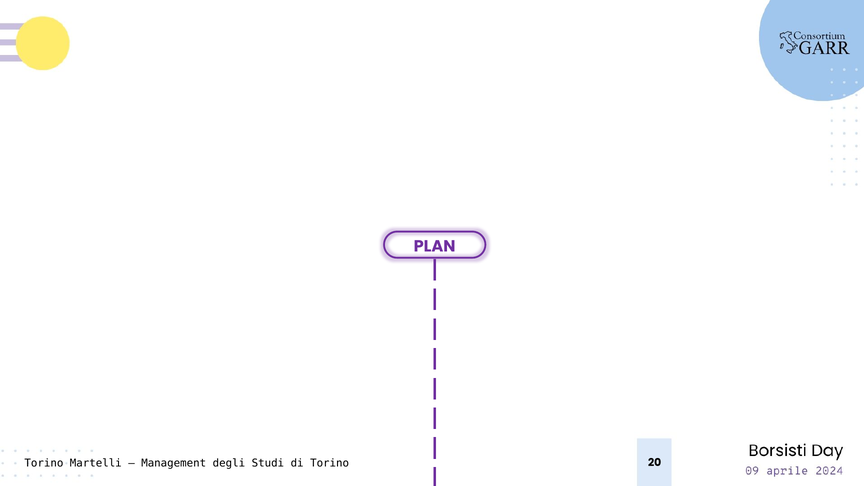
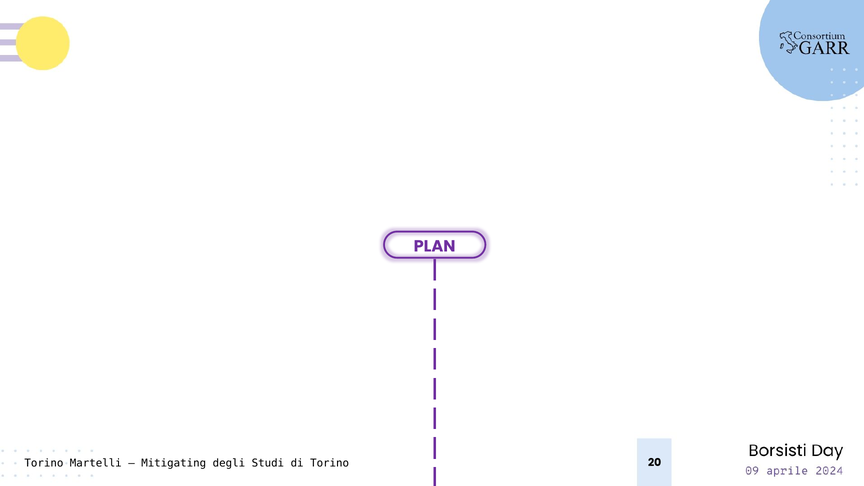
Management: Management -> Mitigating (174, 463)
